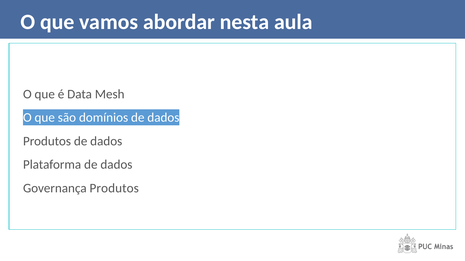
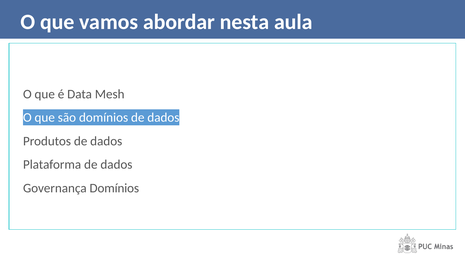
Governança Produtos: Produtos -> Domínios (114, 188)
